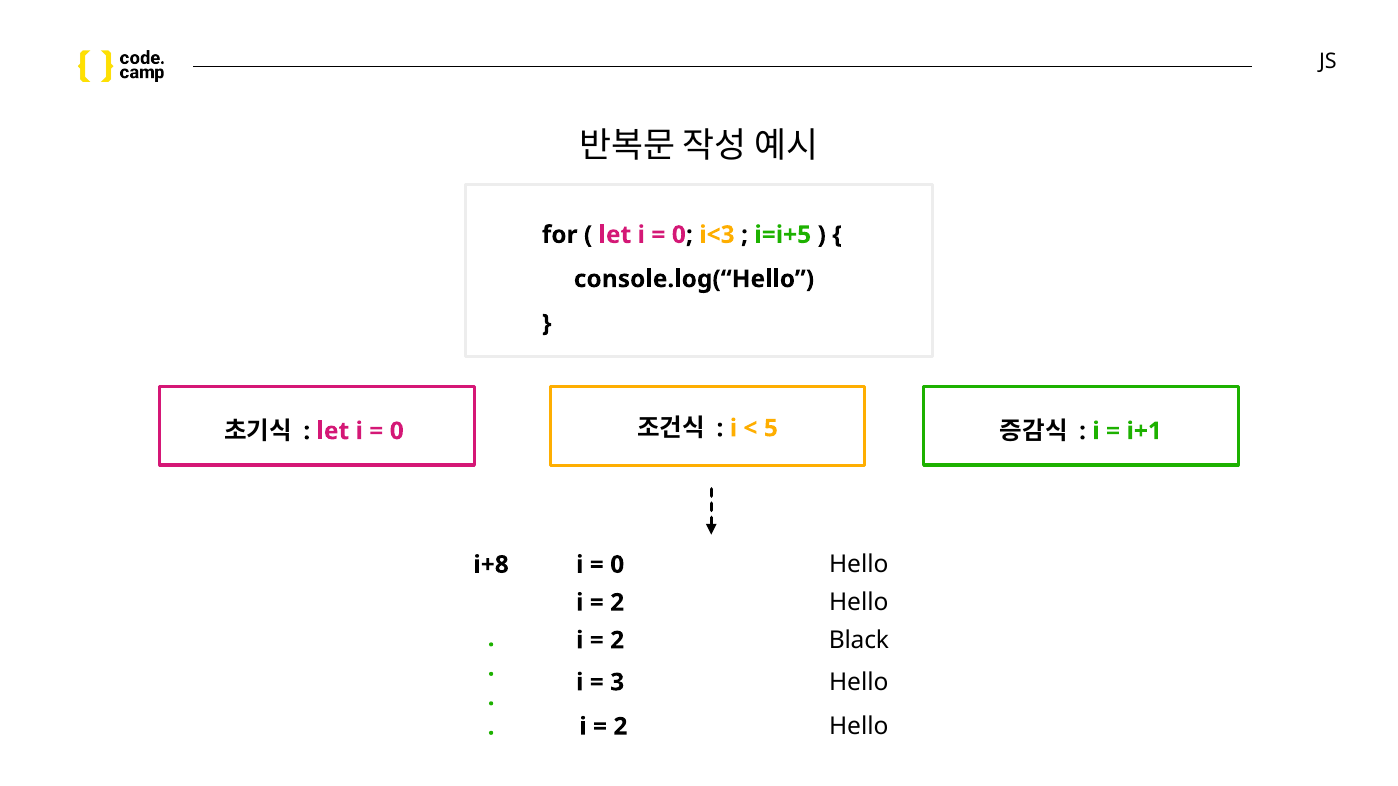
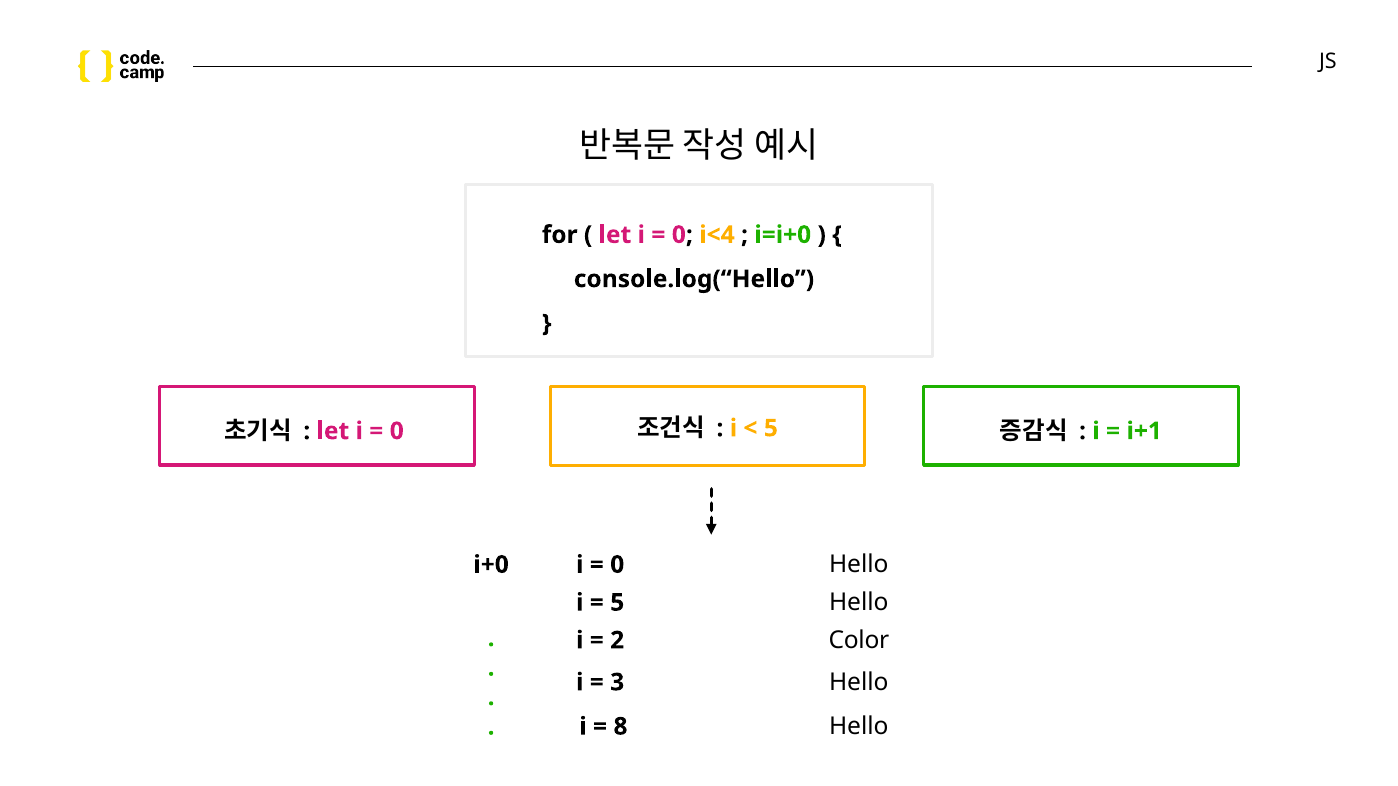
i<3: i<3 -> i<4 (717, 235)
i=i+5: i=i+5 -> i=i+0 (783, 235)
i+8: i+8 -> i+0 (491, 565)
2: 2 -> 5 (617, 603)
Black: Black -> Color (859, 640)
2: 2 -> 8 (621, 726)
